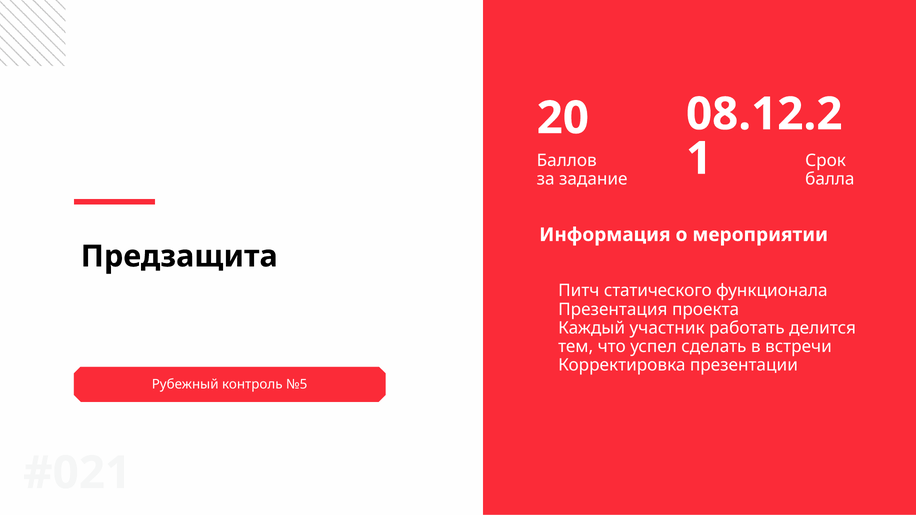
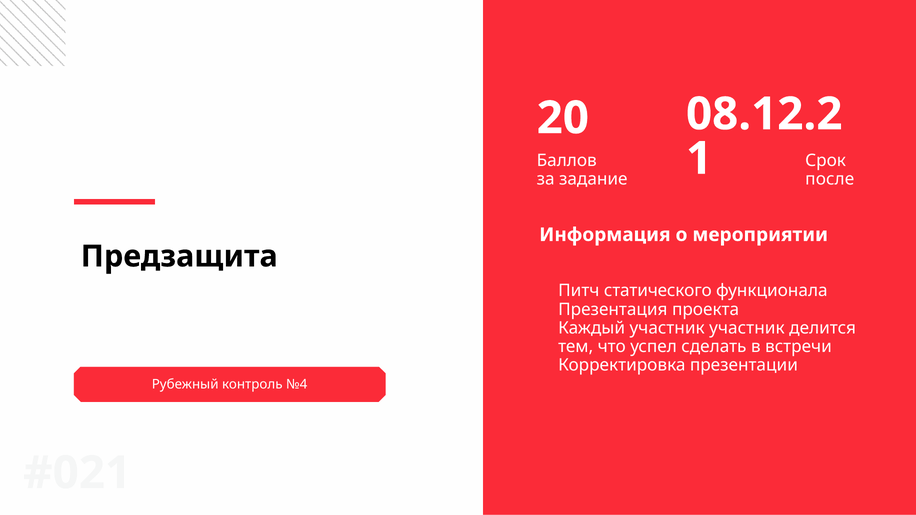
балла: балла -> после (830, 179)
участник работать: работать -> участник (747, 328)
№5: №5 -> №4 (297, 384)
